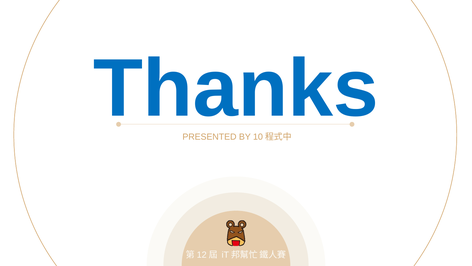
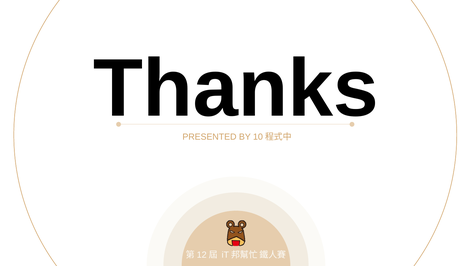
Thanks colour: blue -> black (236, 89)
